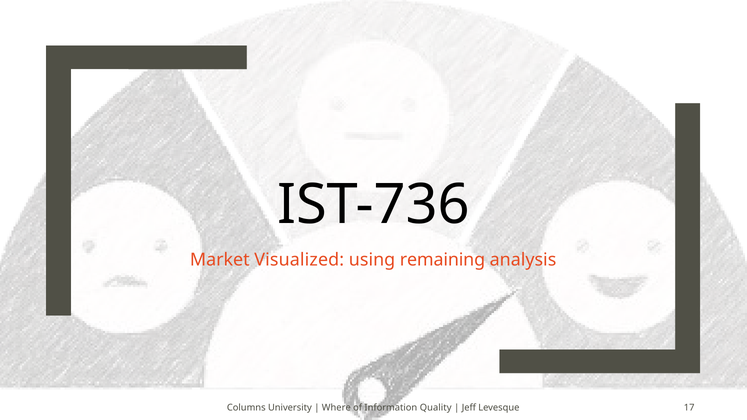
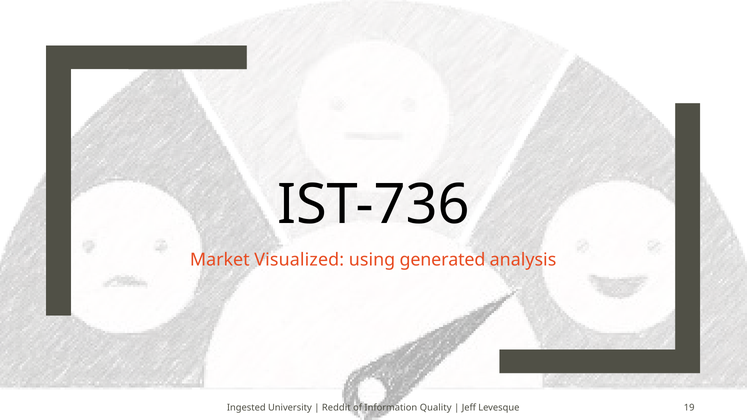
remaining: remaining -> generated (442, 260)
Columns: Columns -> Ingested (246, 408)
Where: Where -> Reddit (336, 408)
17: 17 -> 19 (689, 408)
